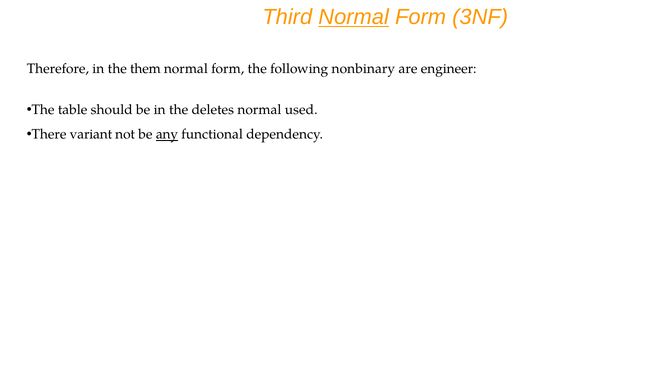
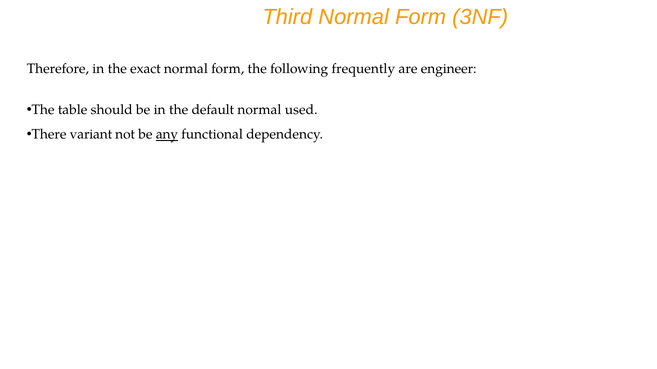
Normal underline: present -> none (354, 17)
them: them -> exact (145, 69)
nonbinary: nonbinary -> frequently (363, 69)
deletes: deletes -> default (213, 110)
